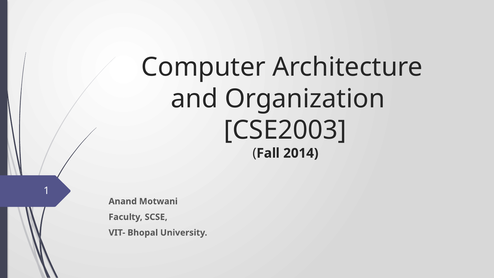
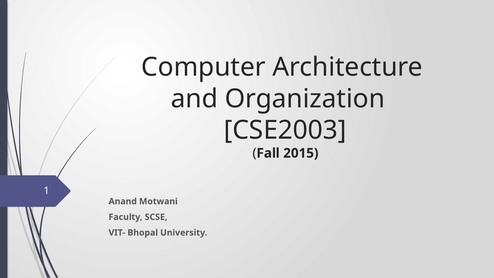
2014: 2014 -> 2015 (301, 153)
